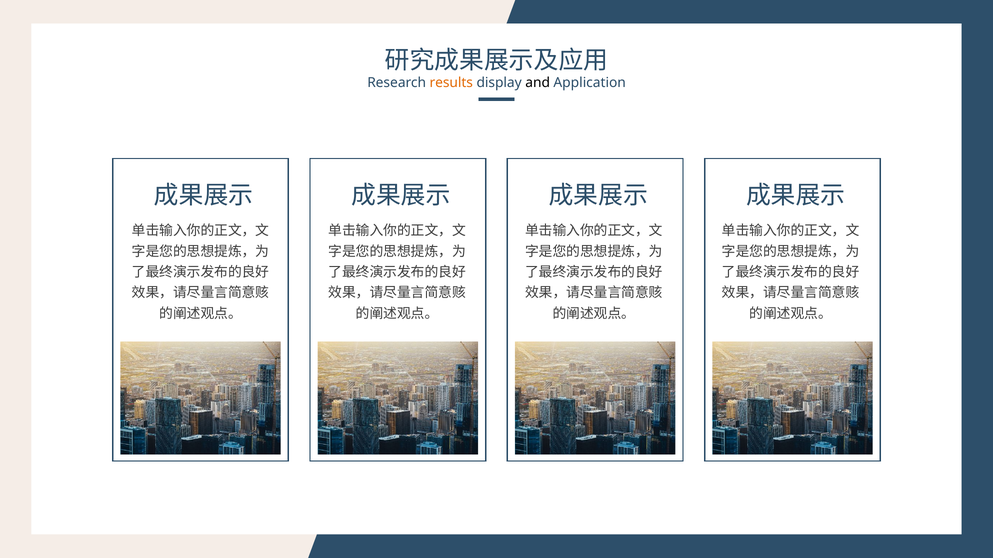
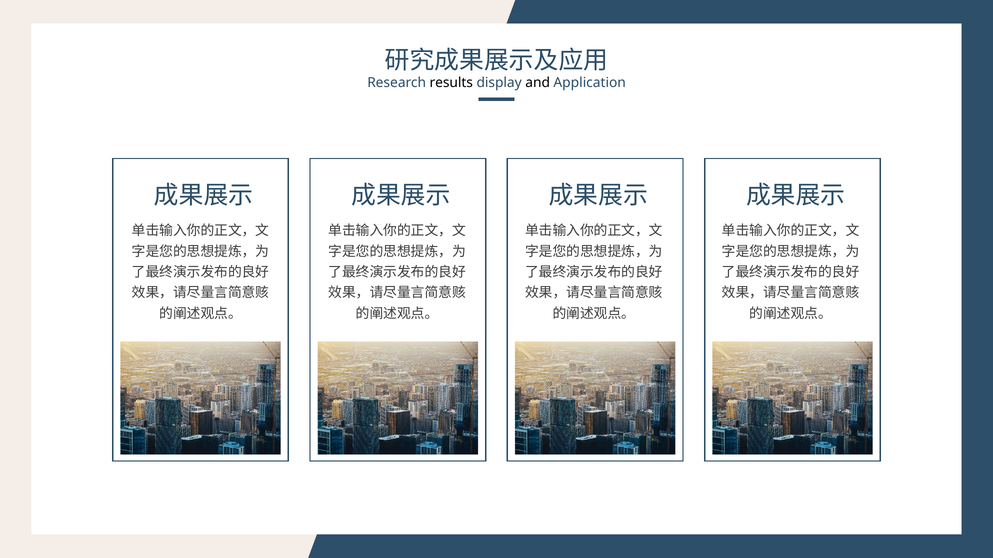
results colour: orange -> black (451, 83)
